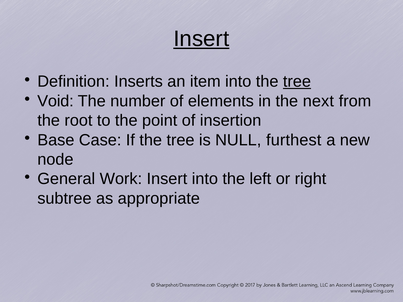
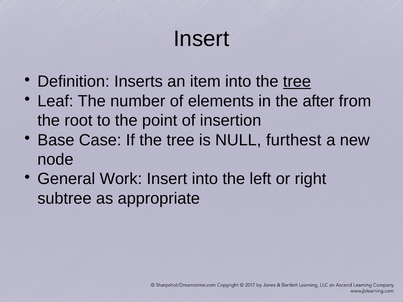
Insert underline: present -> none (201, 39)
Void: Void -> Leaf (55, 101)
next: next -> after (319, 101)
